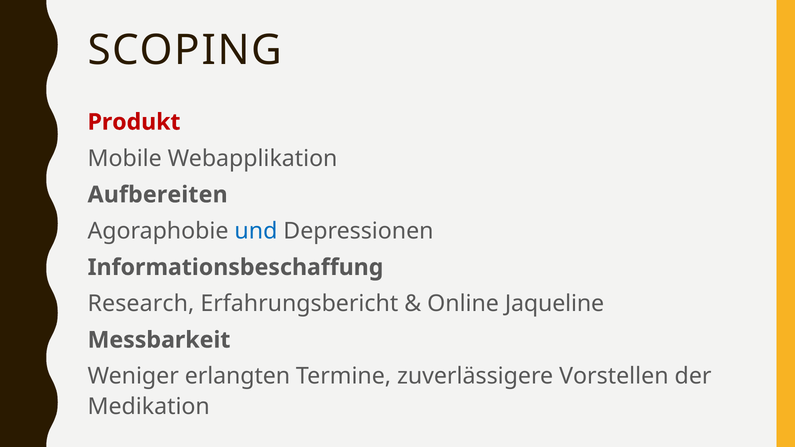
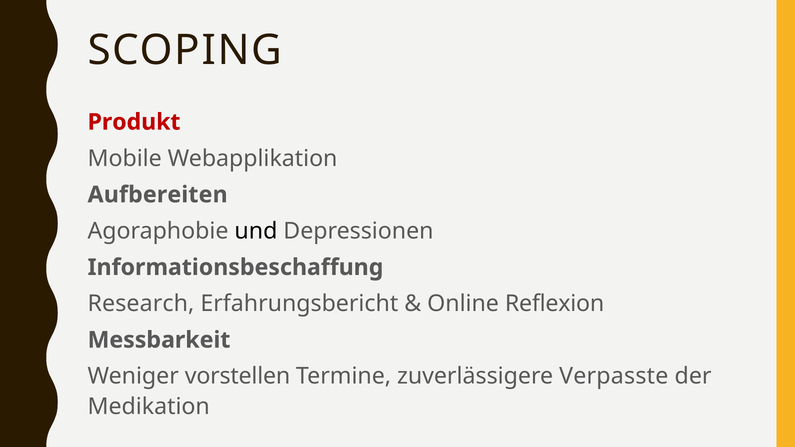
und colour: blue -> black (256, 231)
Jaqueline: Jaqueline -> Reflexion (555, 304)
erlangten: erlangten -> vorstellen (238, 376)
Vorstellen: Vorstellen -> Verpasste (614, 376)
